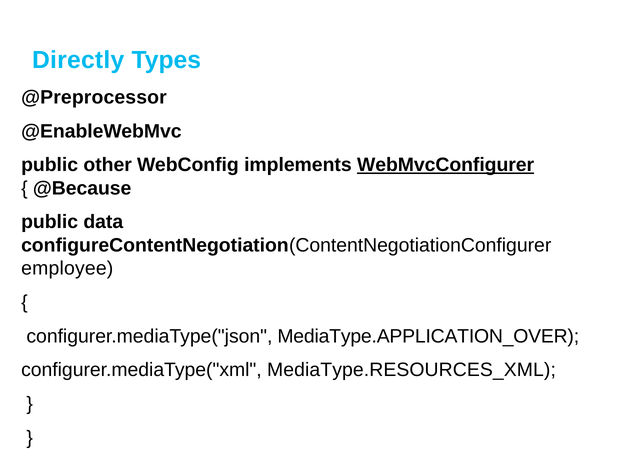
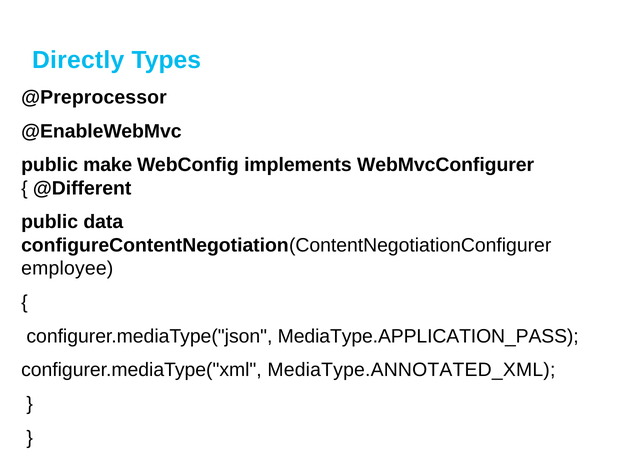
other: other -> make (108, 165)
WebMvcConfigurer underline: present -> none (446, 165)
@Because: @Because -> @Different (82, 188)
MediaType.APPLICATION_OVER: MediaType.APPLICATION_OVER -> MediaType.APPLICATION_PASS (428, 336)
MediaType.RESOURCES_XML: MediaType.RESOURCES_XML -> MediaType.ANNOTATED_XML (411, 370)
